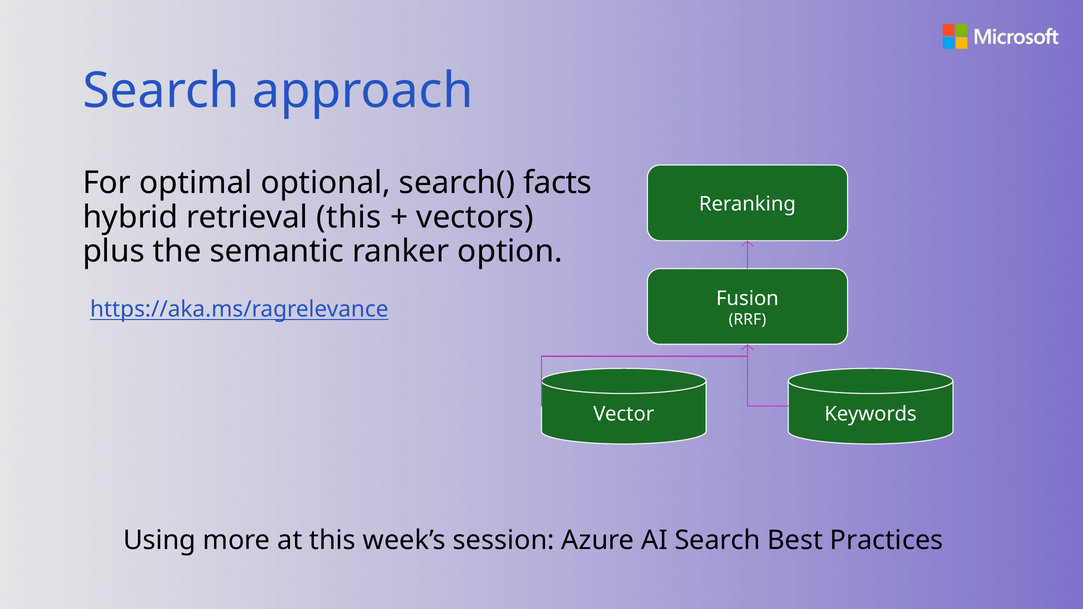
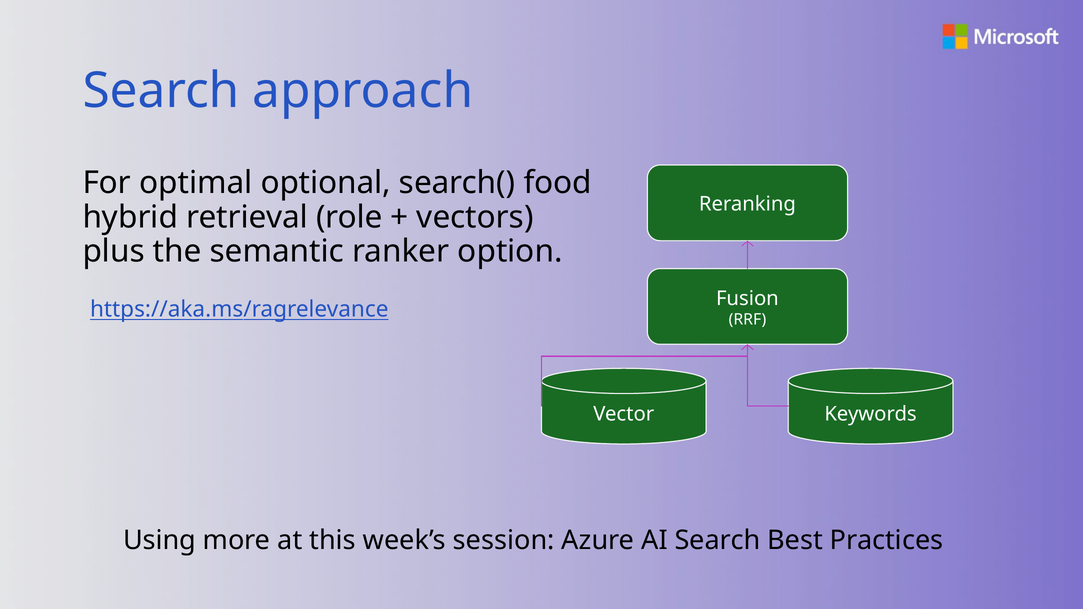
facts: facts -> food (558, 183)
retrieval this: this -> role (349, 217)
